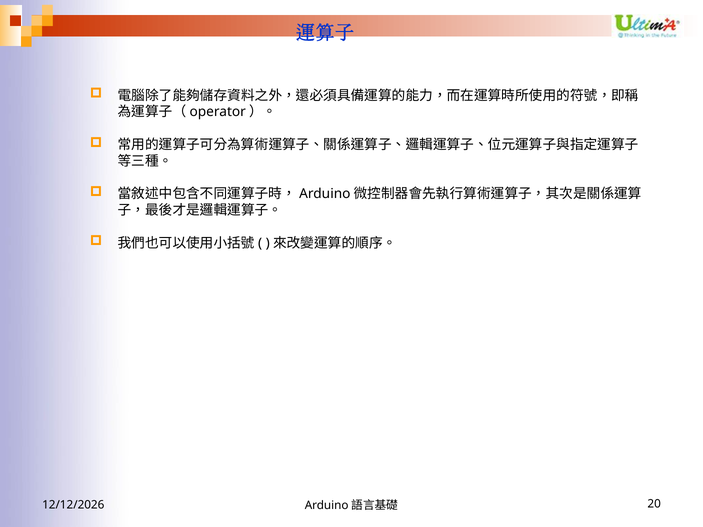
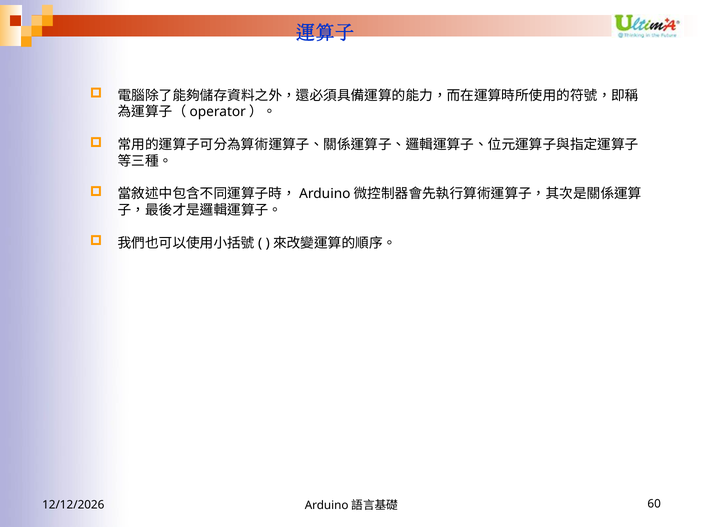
20: 20 -> 60 (654, 504)
